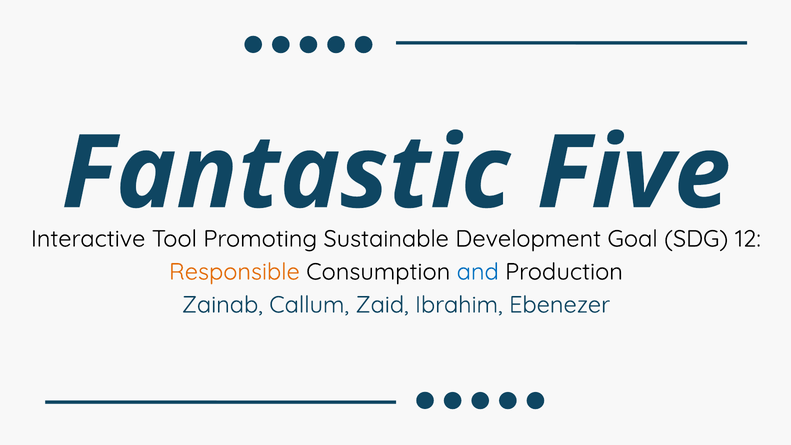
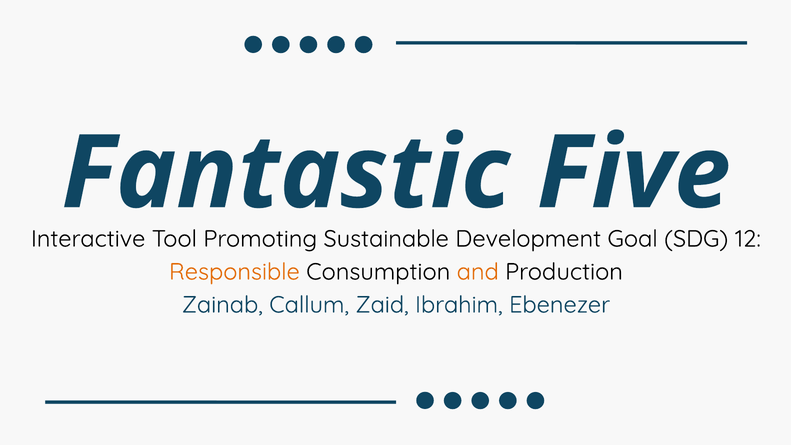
and colour: blue -> orange (478, 272)
